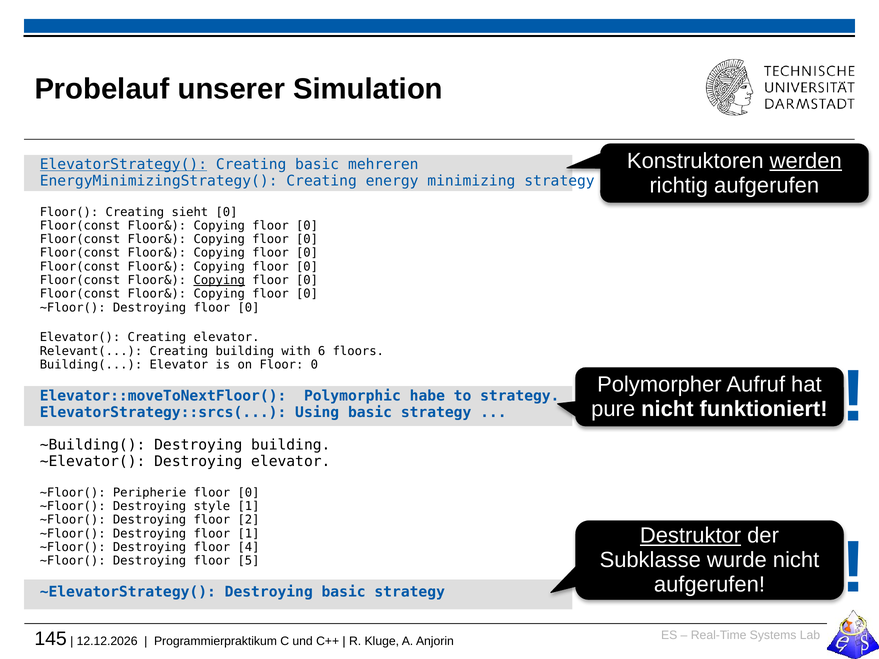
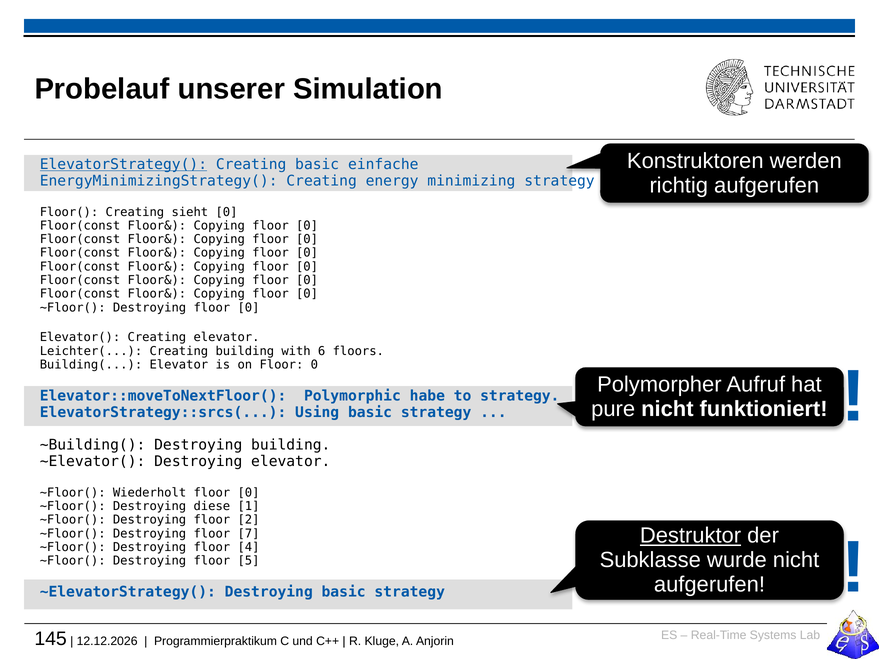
werden underline: present -> none (806, 161)
mehreren: mehreren -> einfache (383, 165)
Copying underline: present -> none (219, 280)
Relevant(: Relevant( -> Leichter( (91, 351)
Peripherie: Peripherie -> Wiederholt (150, 493)
style: style -> diese (212, 506)
floor 1: 1 -> 7 (249, 534)
